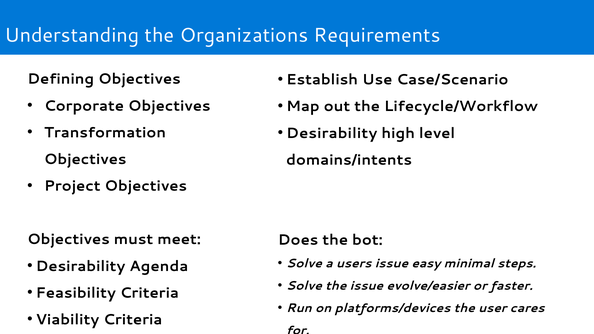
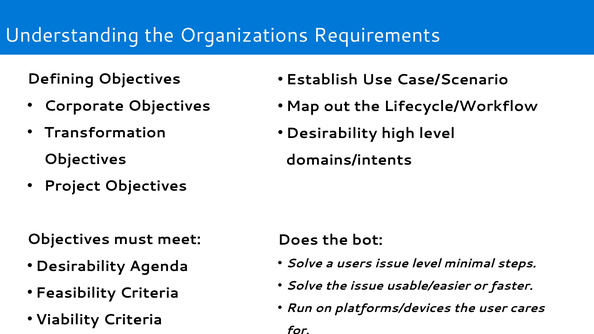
issue easy: easy -> level (426, 264)
evolve/easier: evolve/easier -> usable/easier (428, 286)
